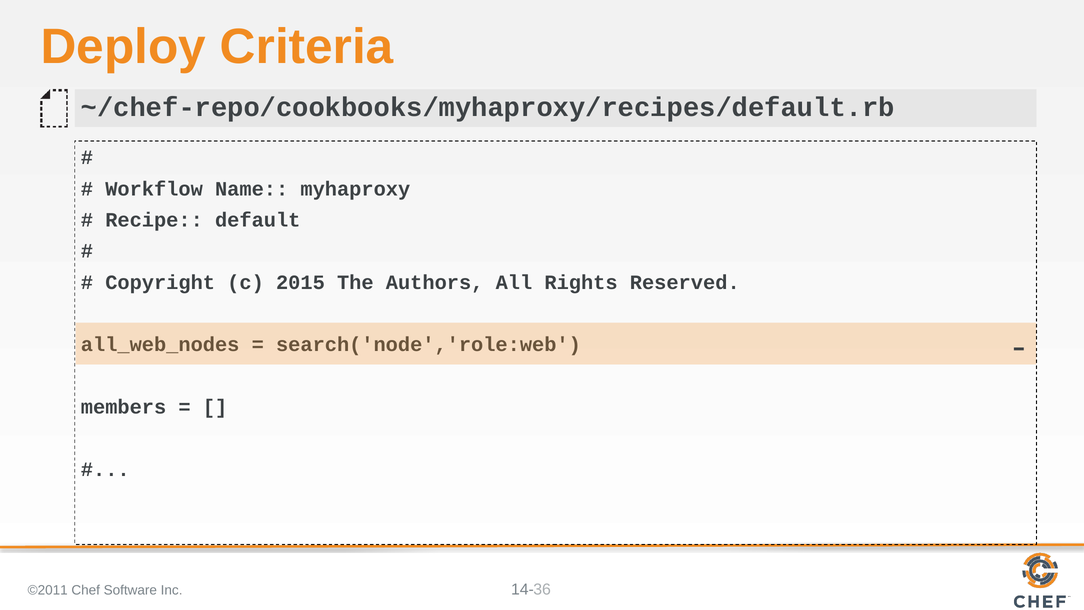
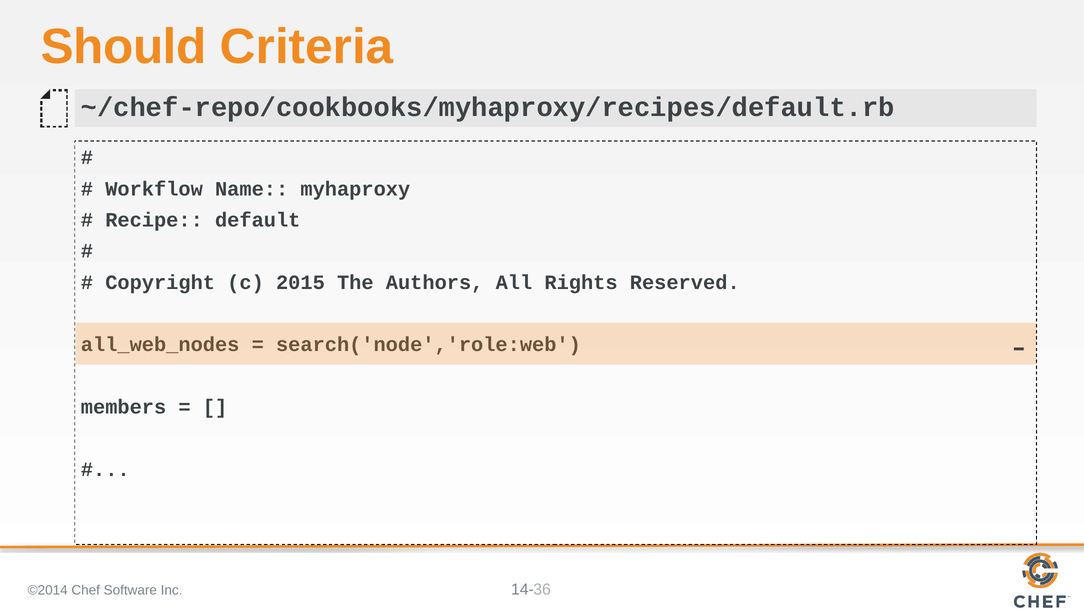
Deploy: Deploy -> Should (124, 47)
©2011: ©2011 -> ©2014 (48, 590)
